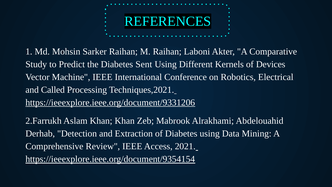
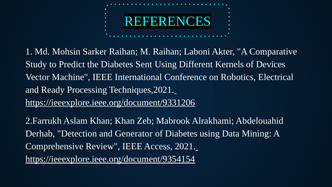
Called: Called -> Ready (53, 90)
Extraction: Extraction -> Generator (134, 133)
